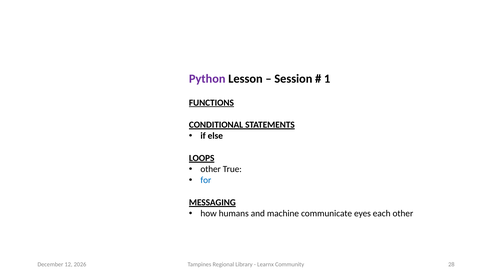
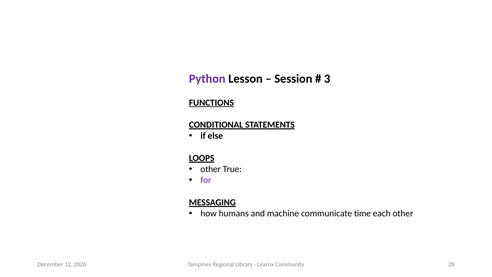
1: 1 -> 3 (327, 79)
for colour: blue -> purple (206, 180)
eyes: eyes -> time (362, 213)
